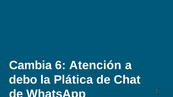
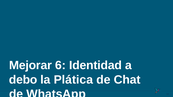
Cambia: Cambia -> Mejorar (30, 65)
Atención: Atención -> Identidad (95, 65)
